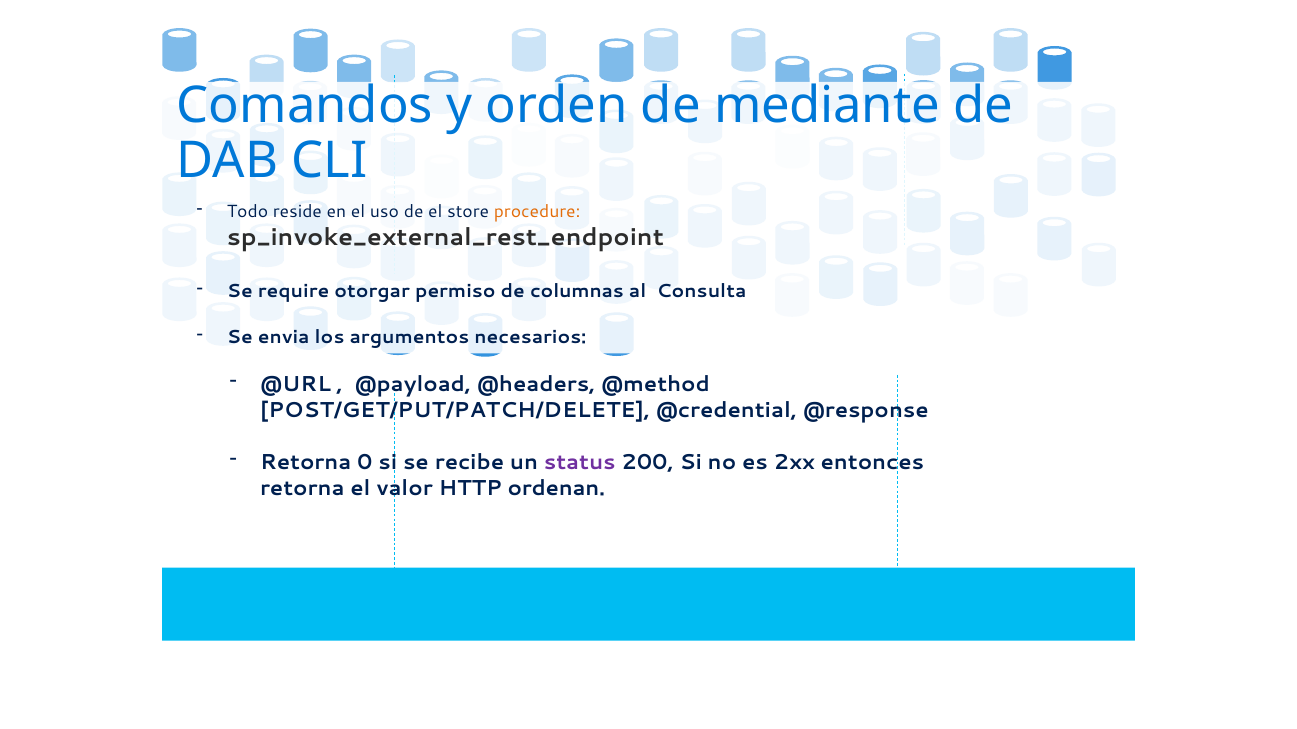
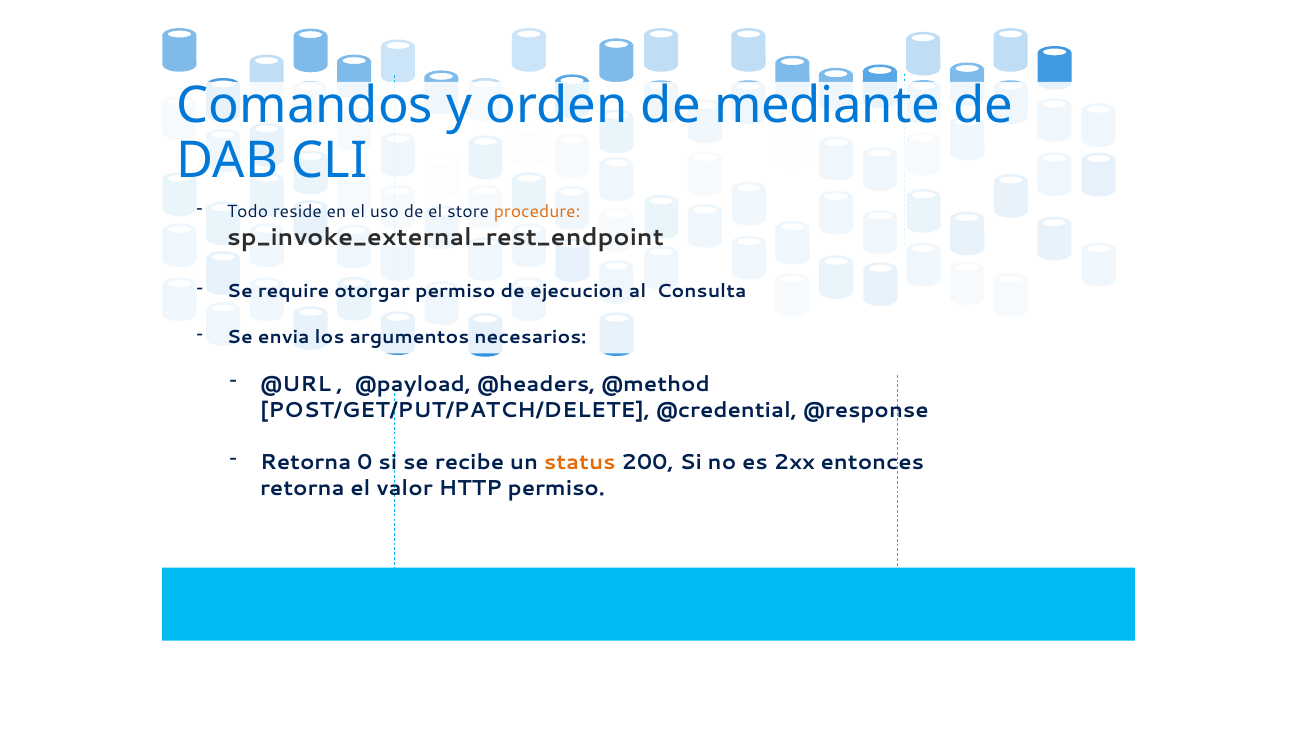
columnas: columnas -> ejecucion (577, 292)
status colour: purple -> orange (580, 462)
HTTP ordenan: ordenan -> permiso (556, 488)
